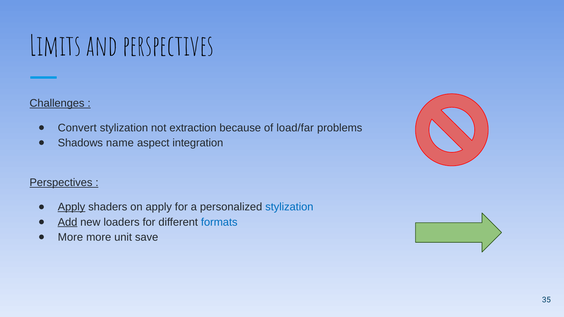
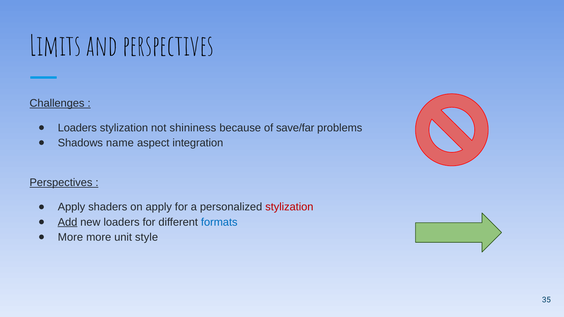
Convert: Convert -> Loaders (77, 128)
extraction: extraction -> shininess (193, 128)
load/far: load/far -> save/far (295, 128)
Apply underline: present -> none (72, 207)
stylization colour: blue -> red (289, 207)
save: save -> style (147, 237)
